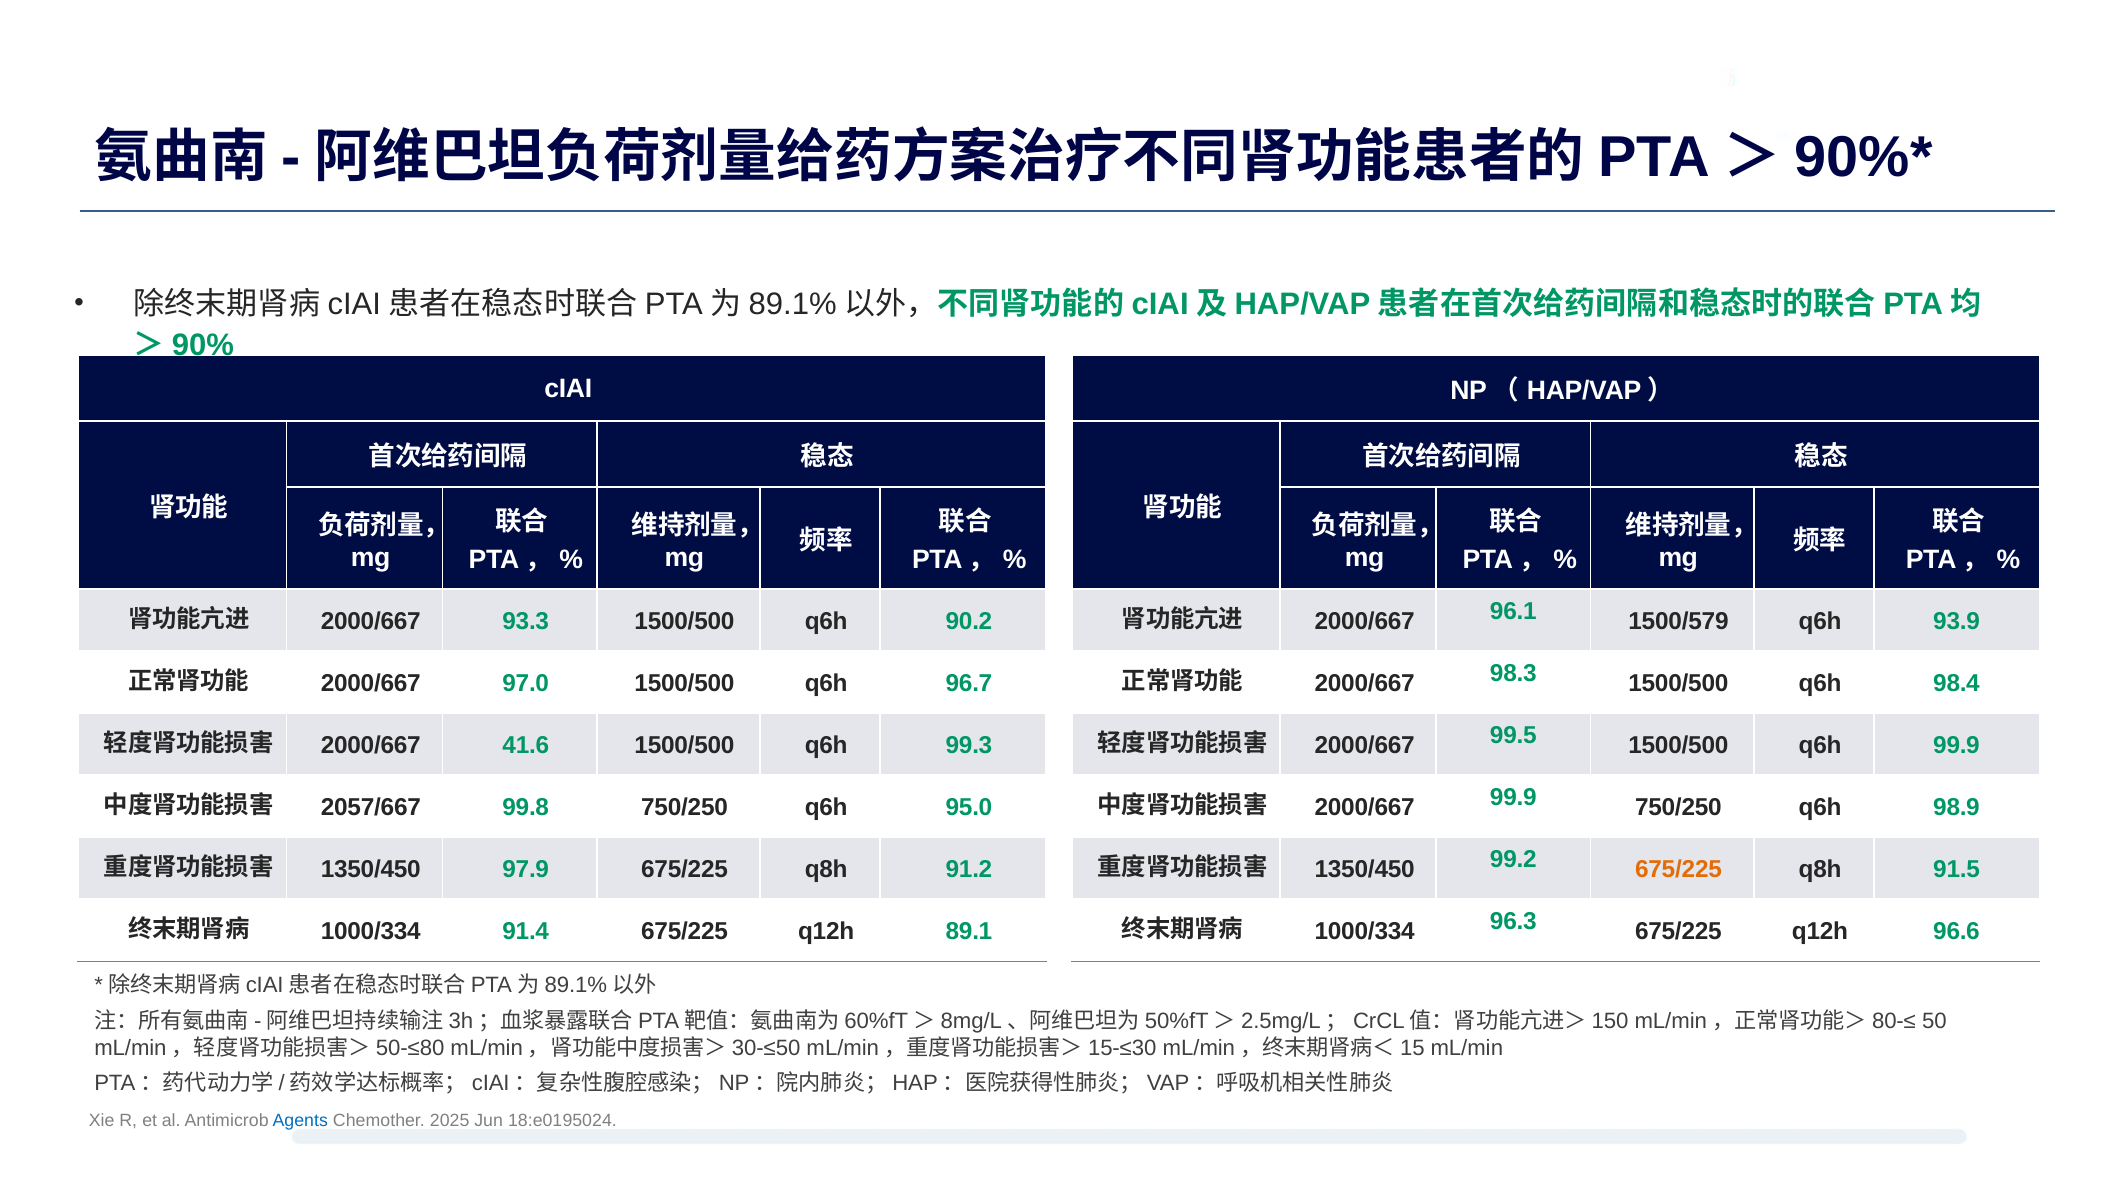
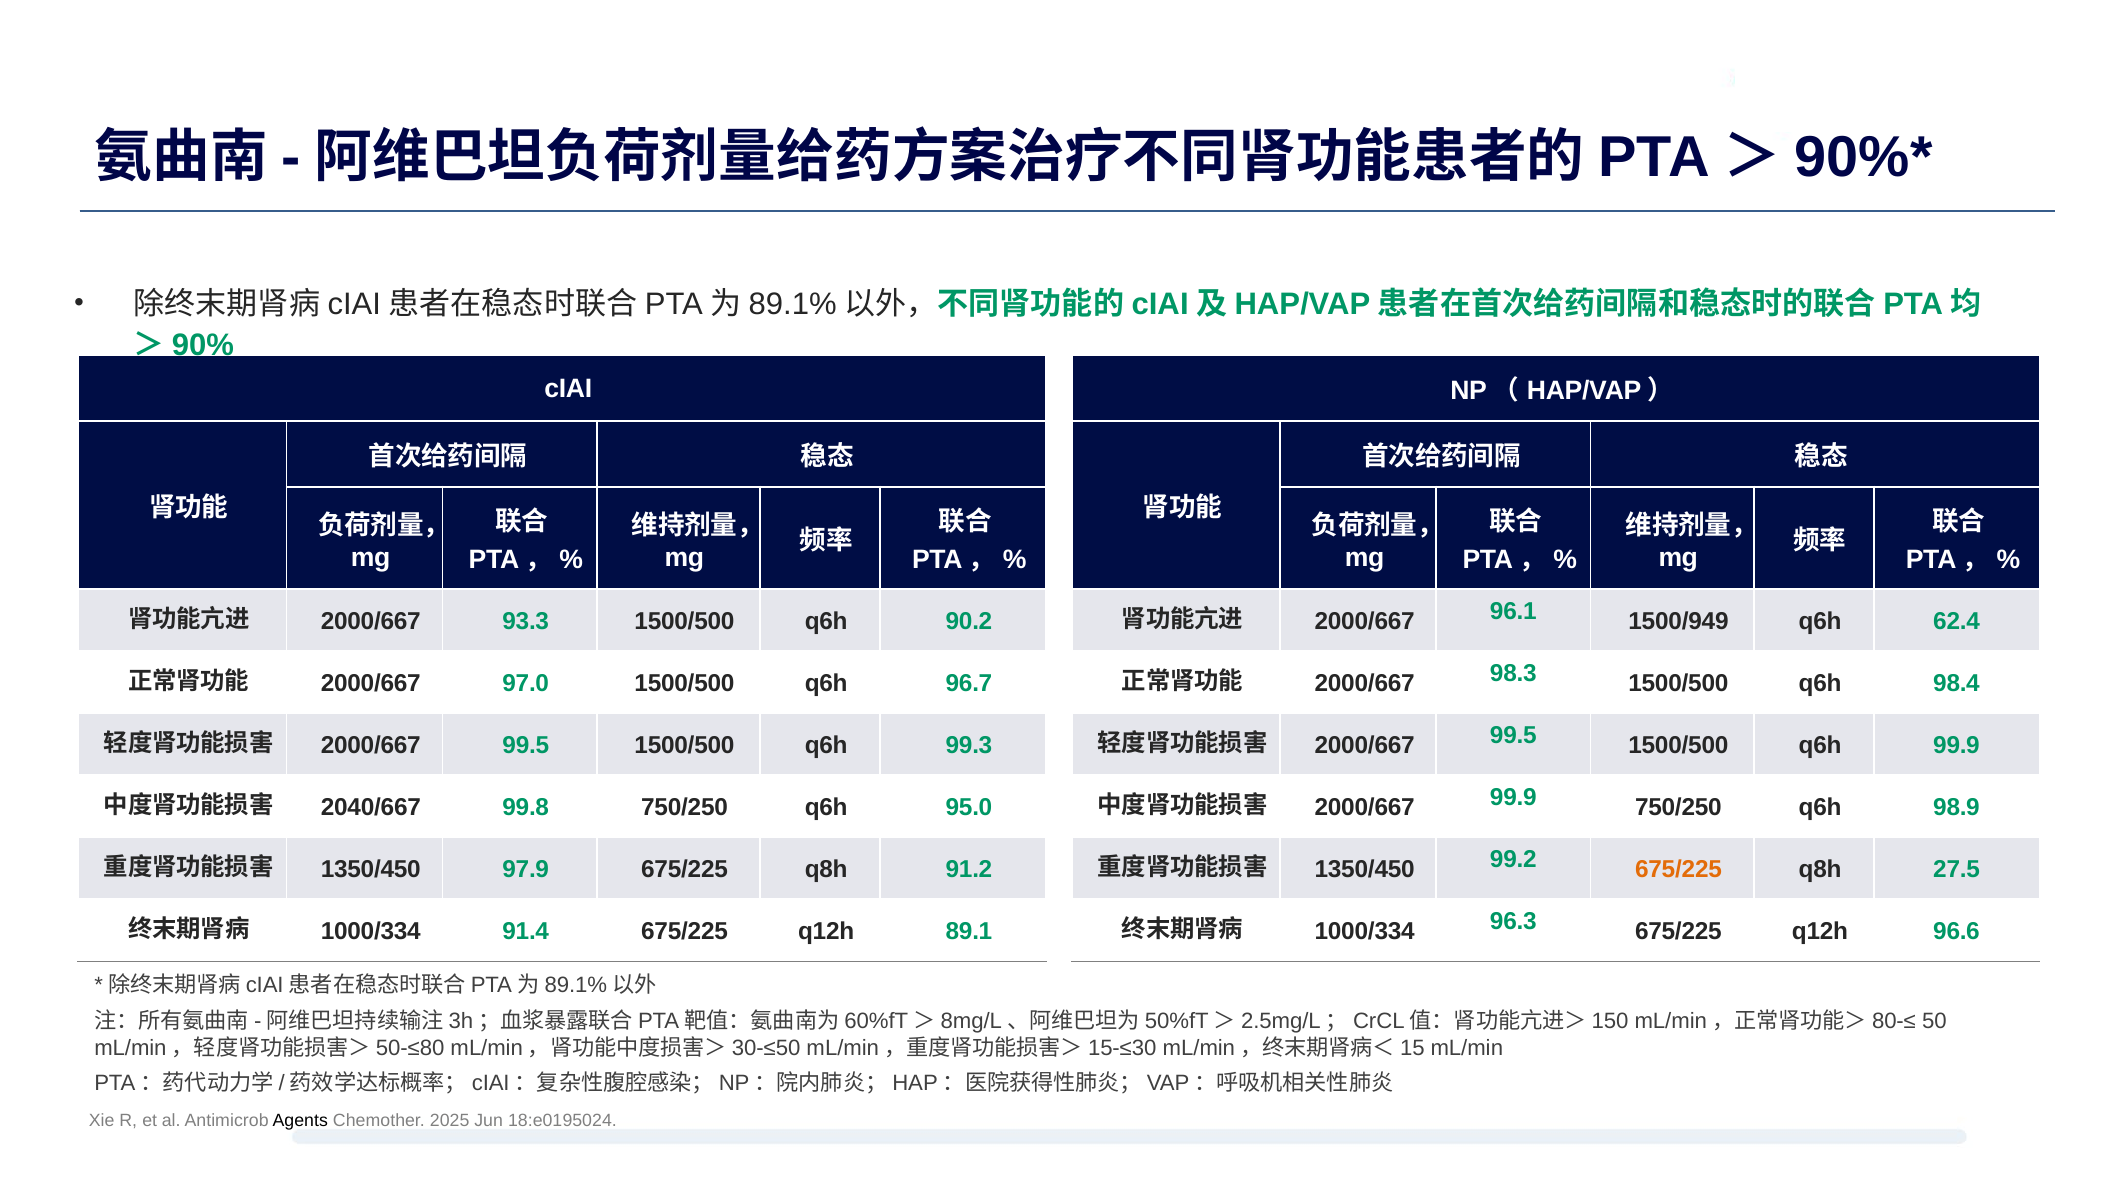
1500/579: 1500/579 -> 1500/949 (1678, 621)
93.9: 93.9 -> 62.4 (1957, 621)
41.6: 41.6 -> 99.5 (526, 745)
2057/667: 2057/667 -> 2040/667 (371, 807)
91.5: 91.5 -> 27.5 (1957, 869)
Agents colour: blue -> black (300, 1121)
